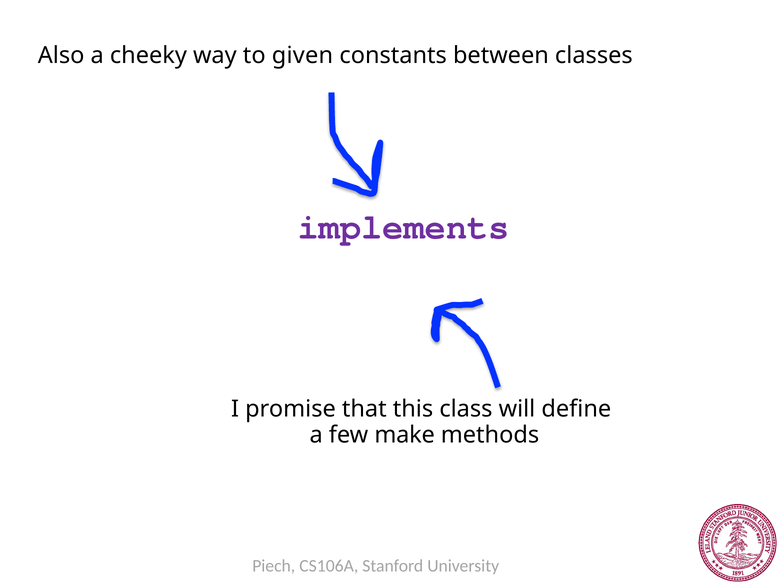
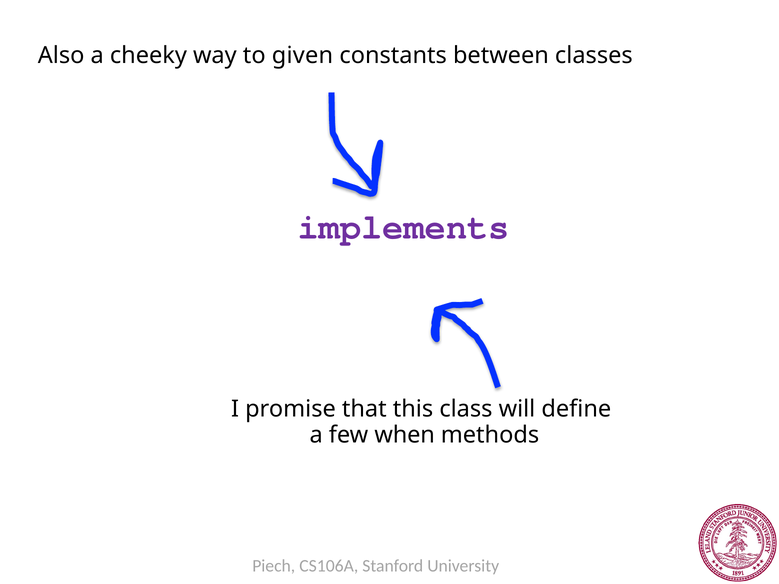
make: make -> when (405, 435)
